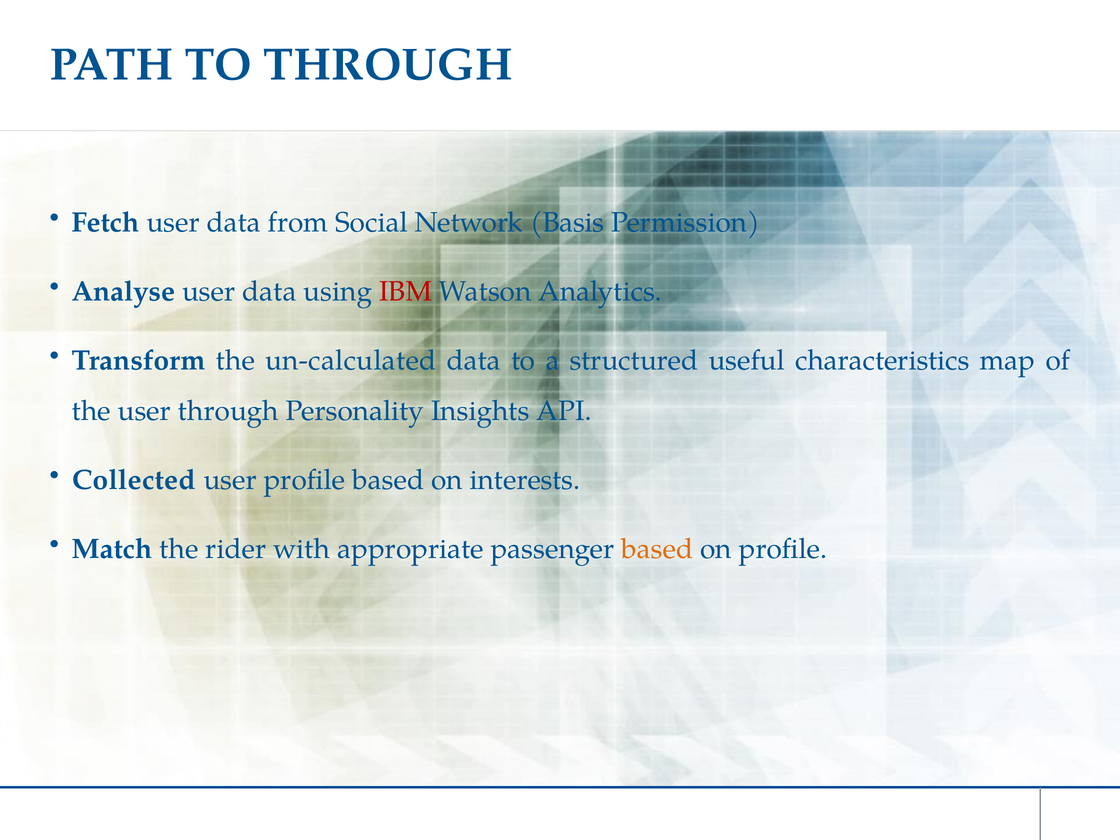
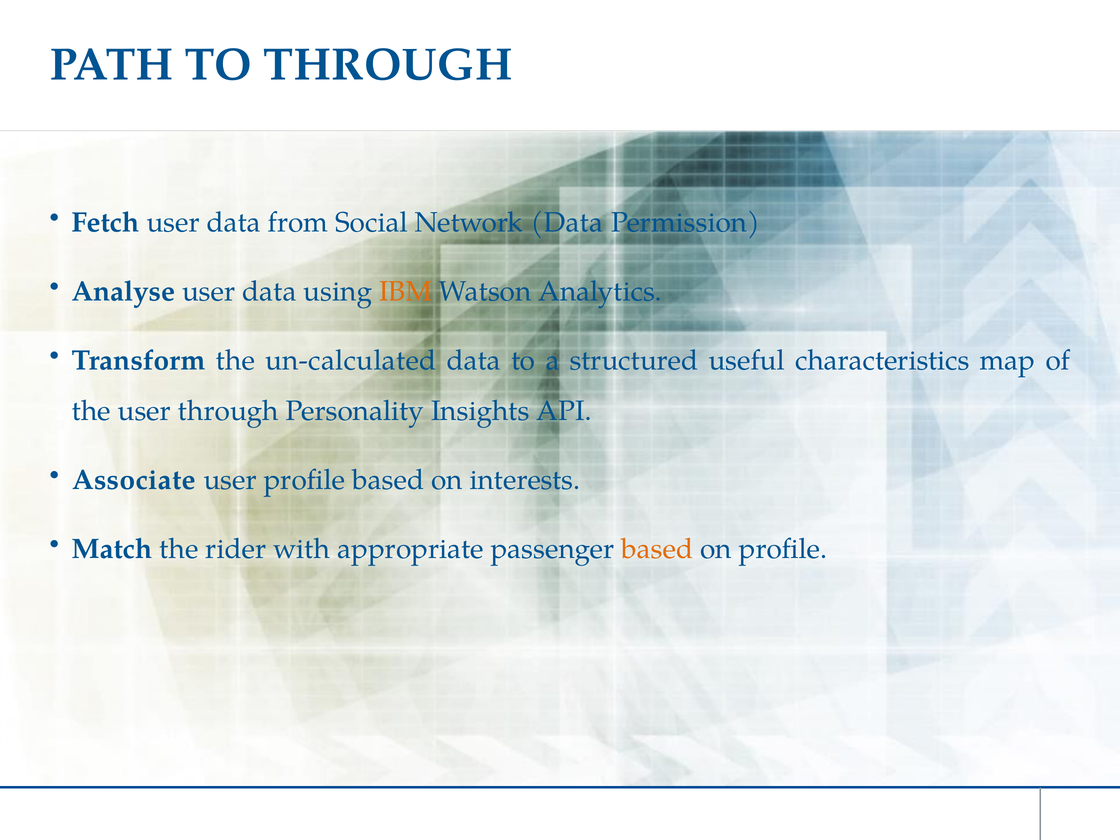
Network Basis: Basis -> Data (567, 223)
IBM colour: red -> orange (406, 292)
Collected: Collected -> Associate (134, 480)
